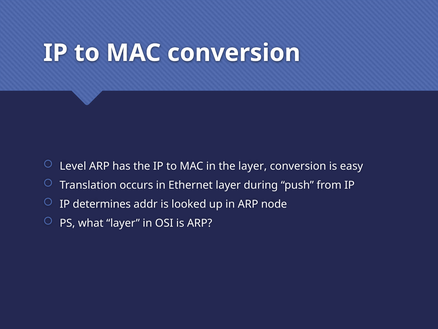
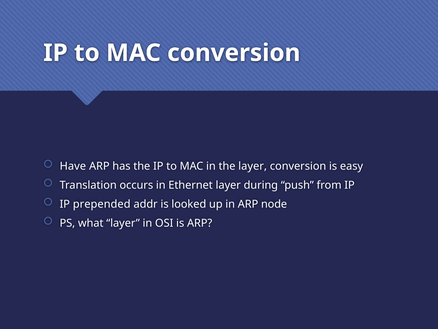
Level: Level -> Have (73, 166)
determines: determines -> prepended (102, 204)
